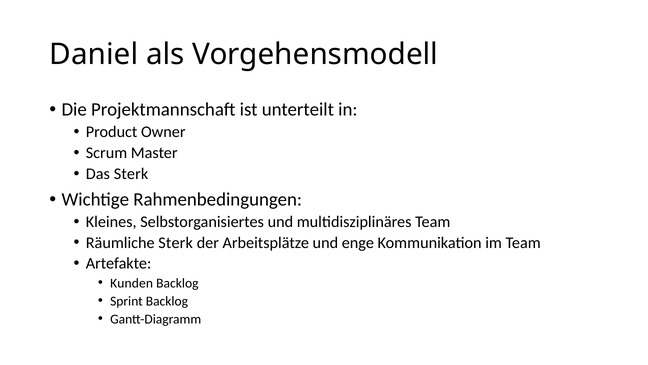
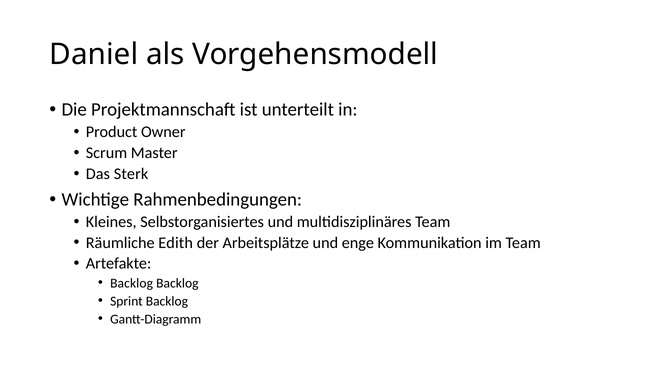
Räumliche Sterk: Sterk -> Edith (176, 242)
Kunden: Kunden -> Backlog (132, 283)
